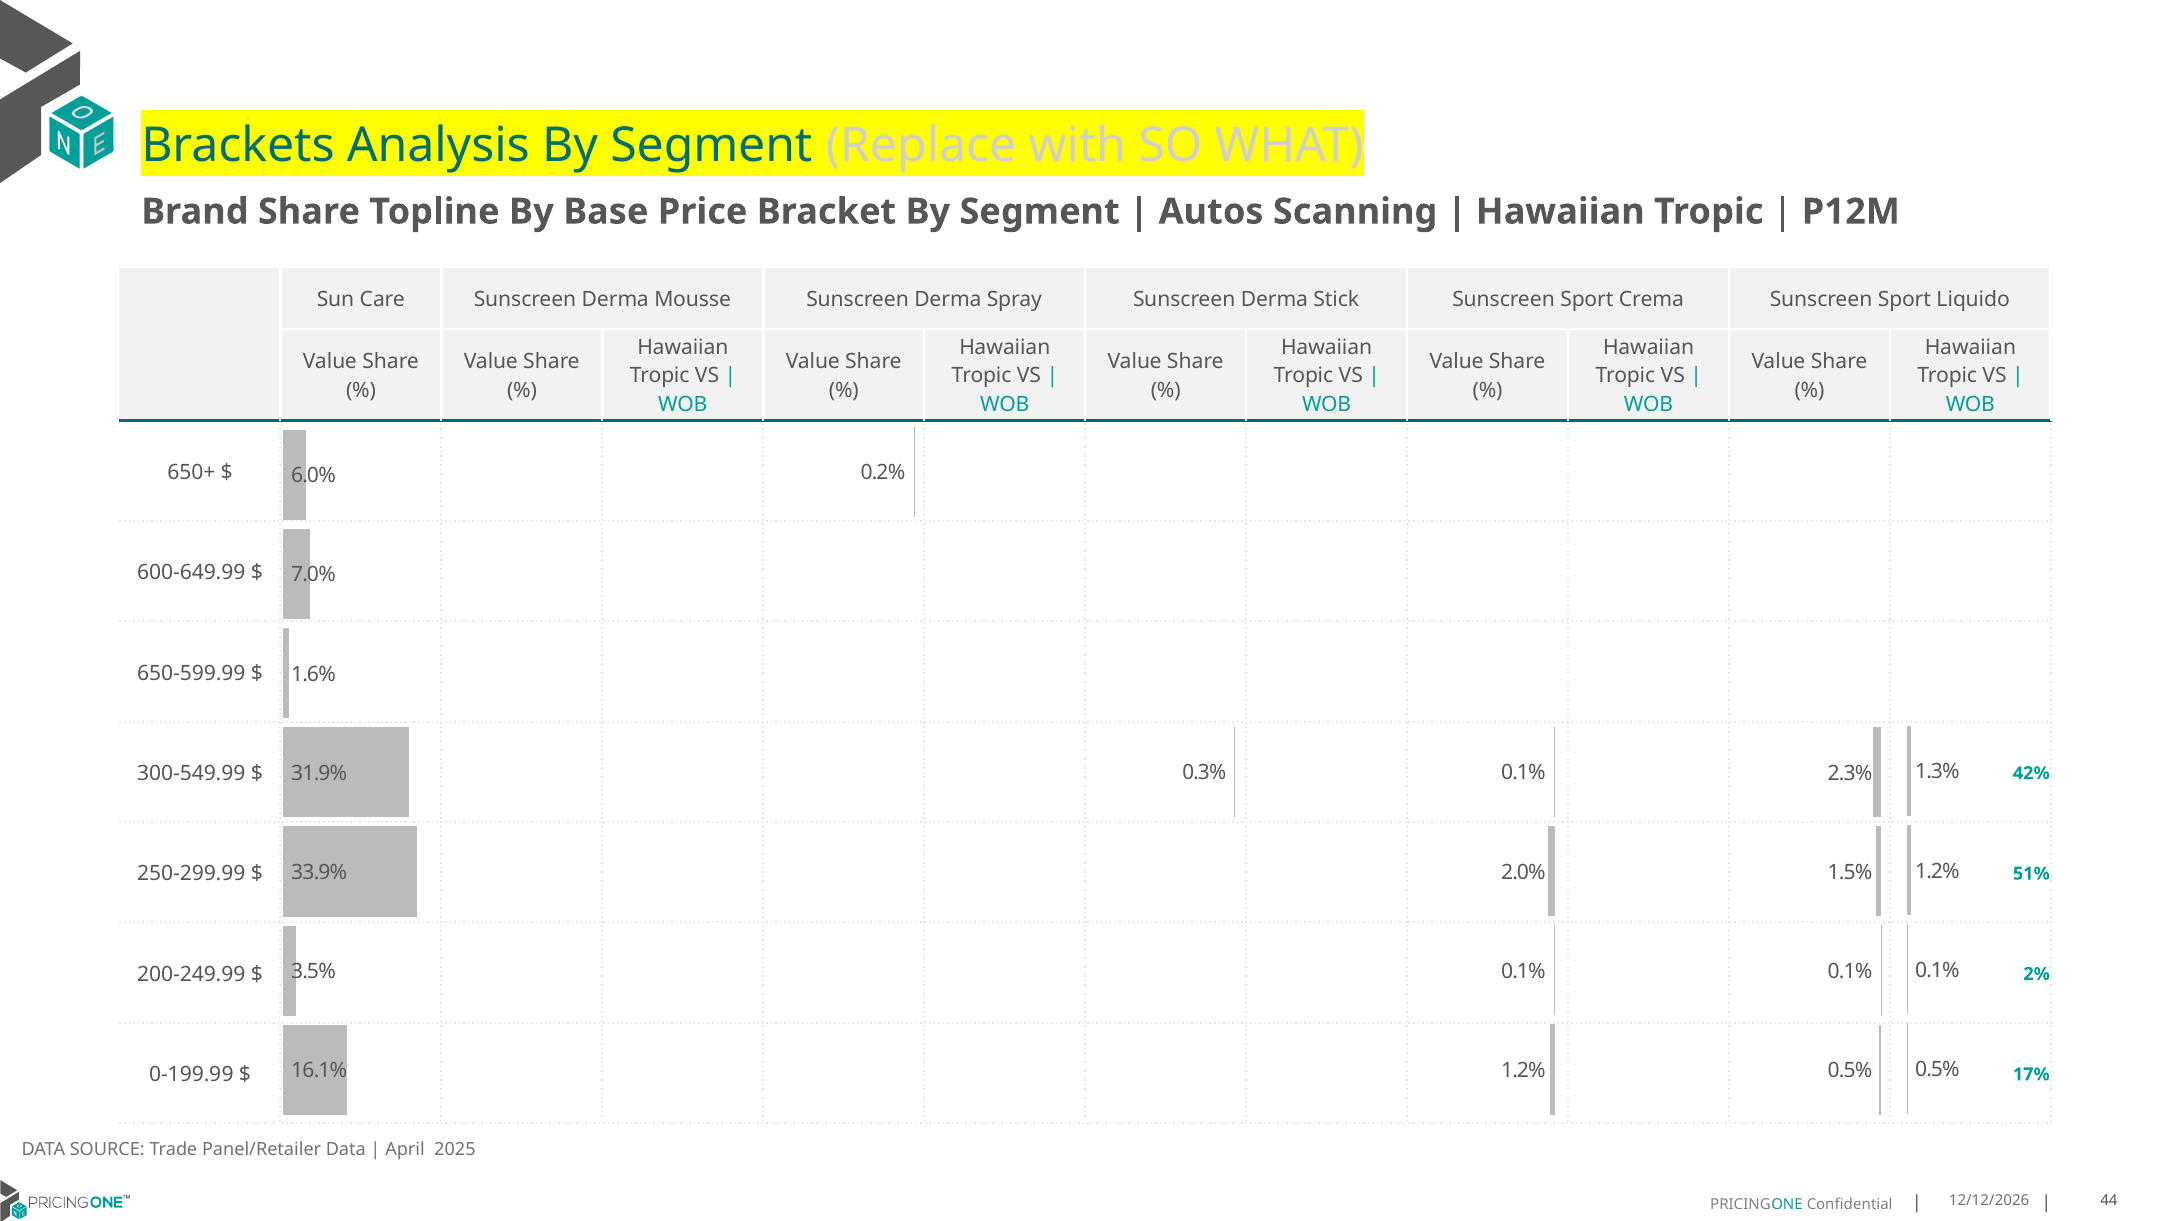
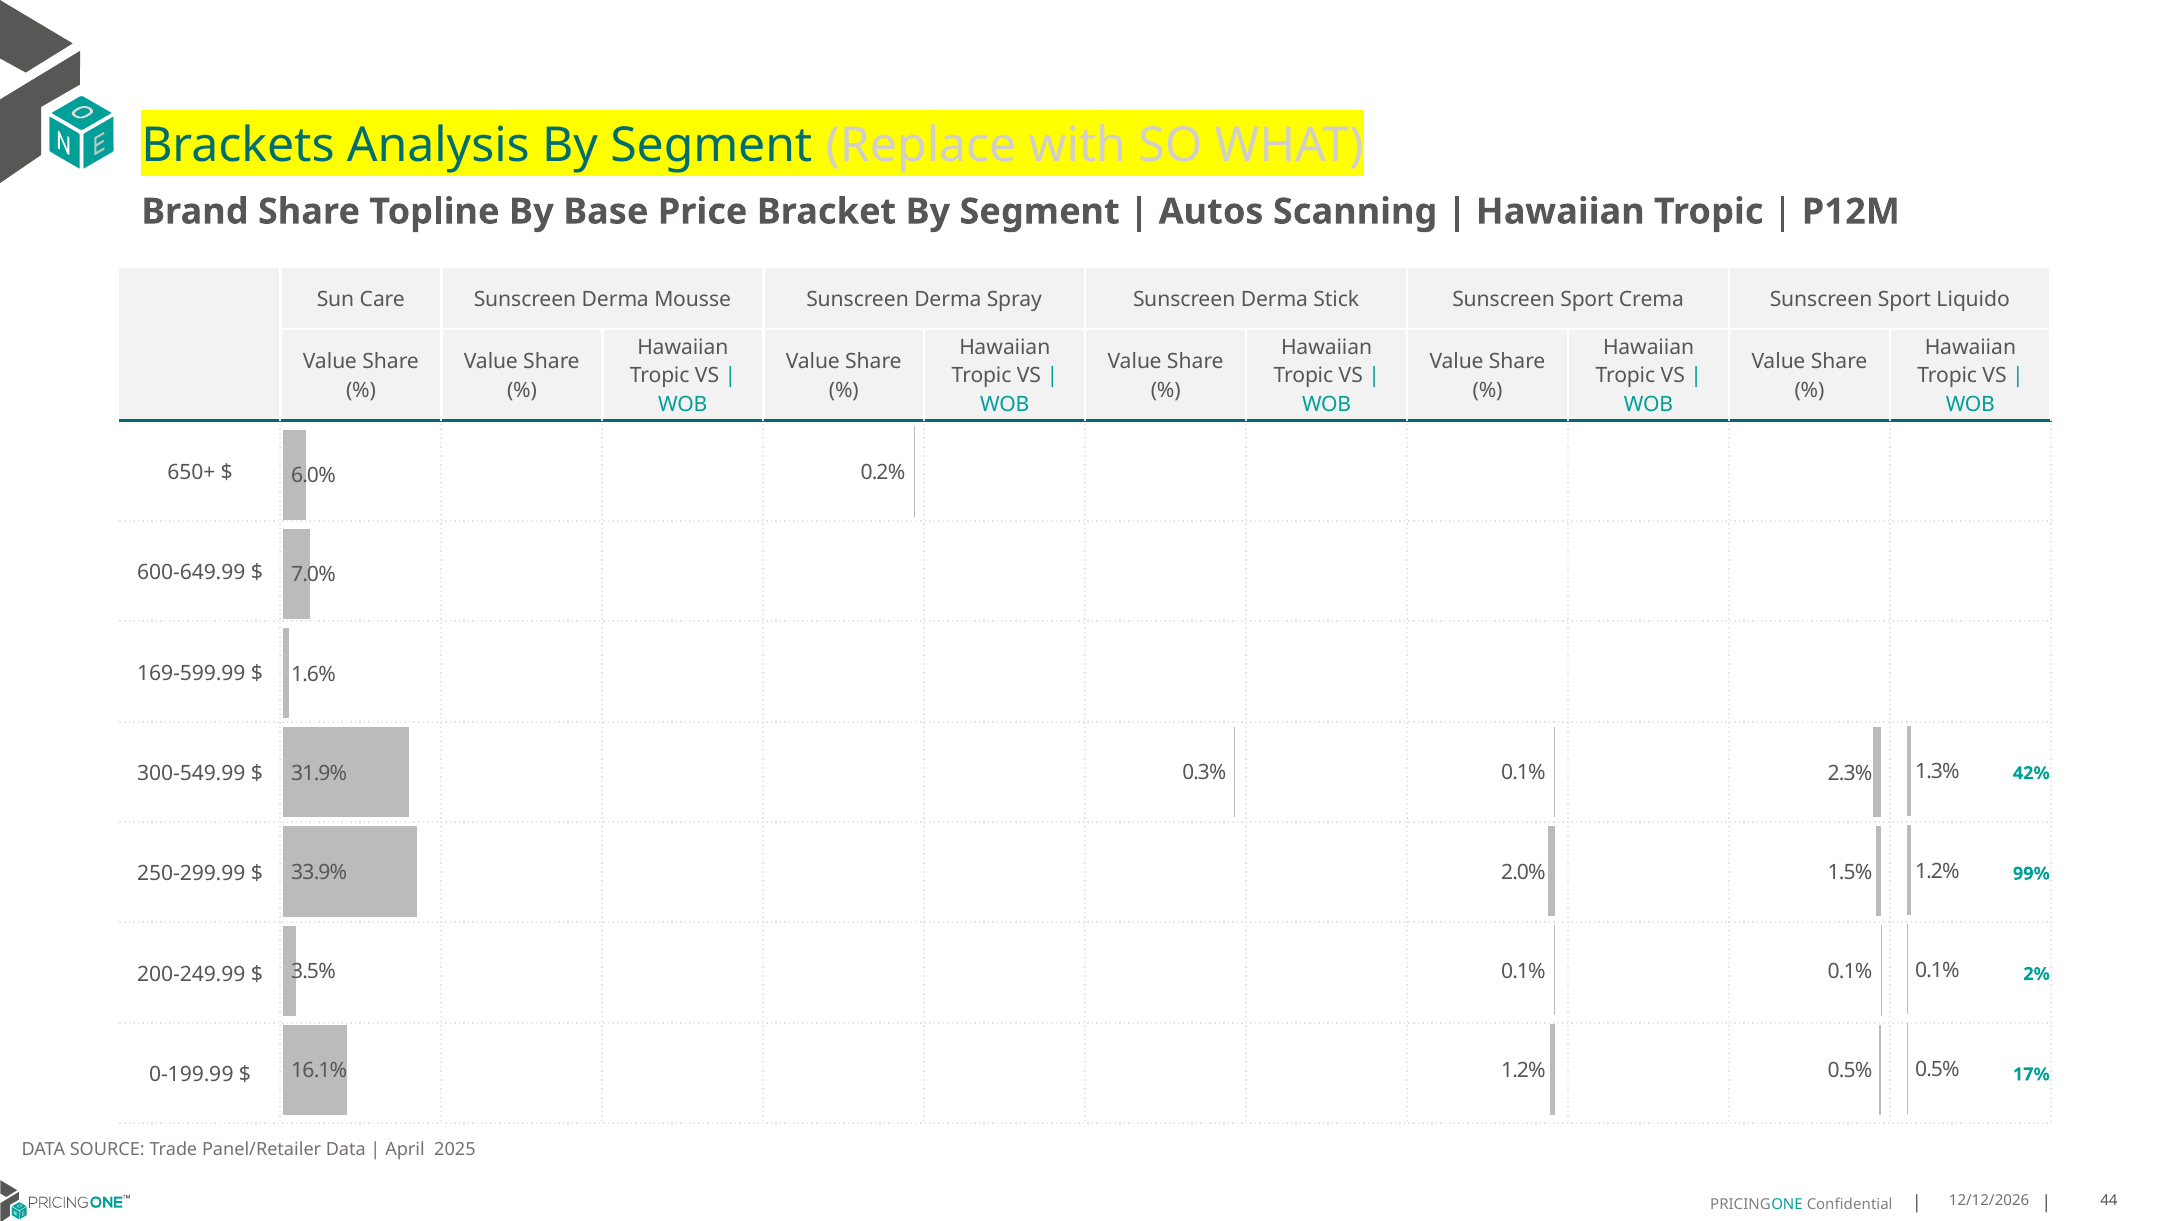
650-599.99: 650-599.99 -> 169-599.99 (191, 673)
51%: 51% -> 99% (2031, 874)
